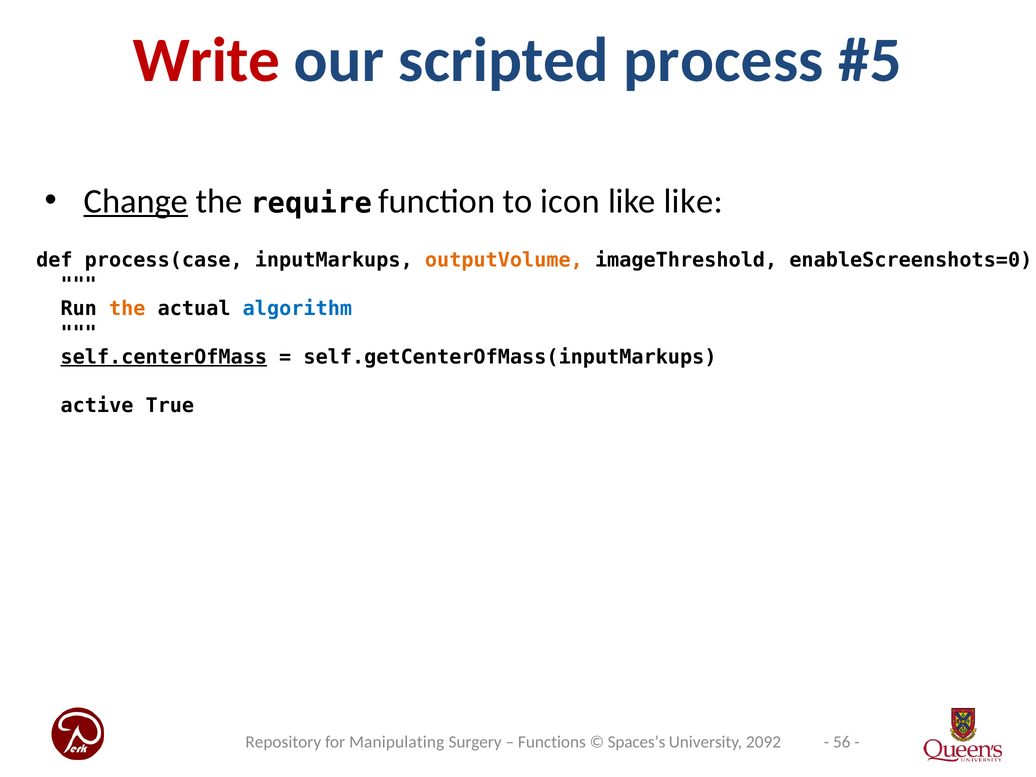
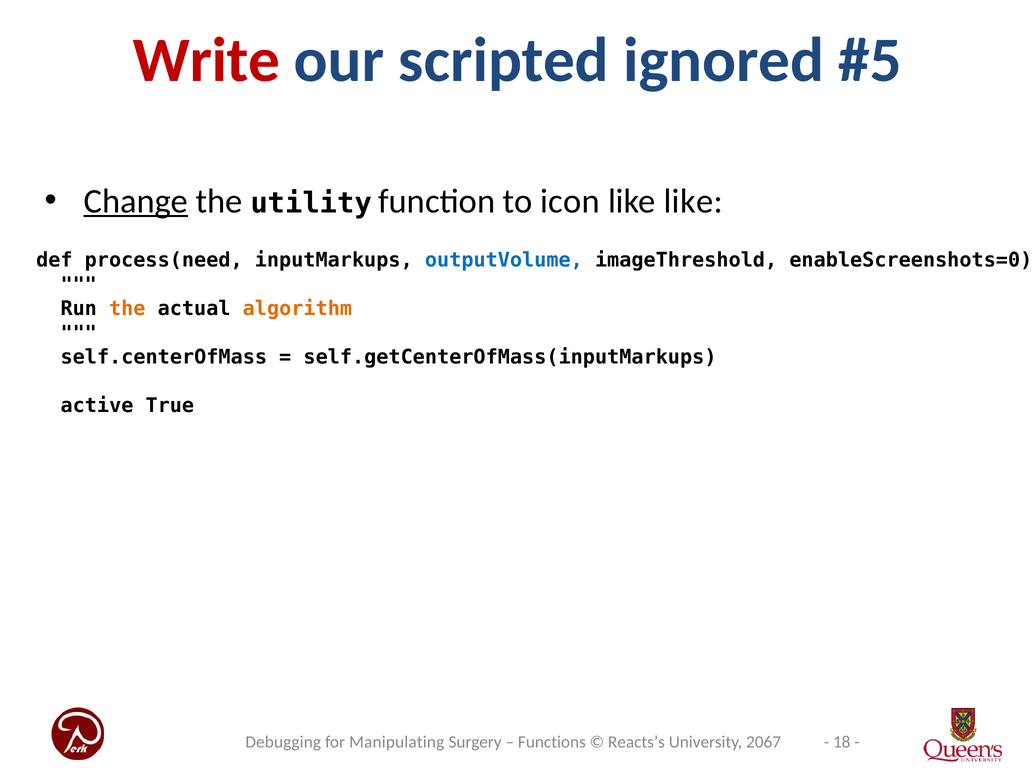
process: process -> ignored (724, 61)
require: require -> utility (311, 203)
process(case: process(case -> process(need (164, 260)
outputVolume colour: orange -> blue (504, 260)
algorithm colour: blue -> orange (297, 309)
self.centerOfMass underline: present -> none (164, 357)
56: 56 -> 18 (842, 742)
Repository: Repository -> Debugging (283, 742)
Spaces’s: Spaces’s -> Reacts’s (636, 742)
2092: 2092 -> 2067 (764, 742)
